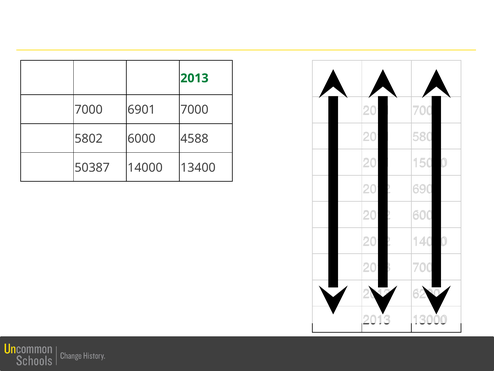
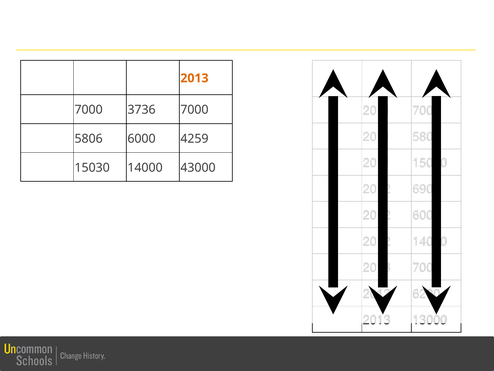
2013 colour: green -> orange (194, 78)
6901: 6901 -> 3736 (142, 110)
5802: 5802 -> 5806 (89, 139)
4588: 4588 -> 4259 (194, 139)
50387: 50387 -> 15030 (92, 167)
13400: 13400 -> 43000 (198, 167)
